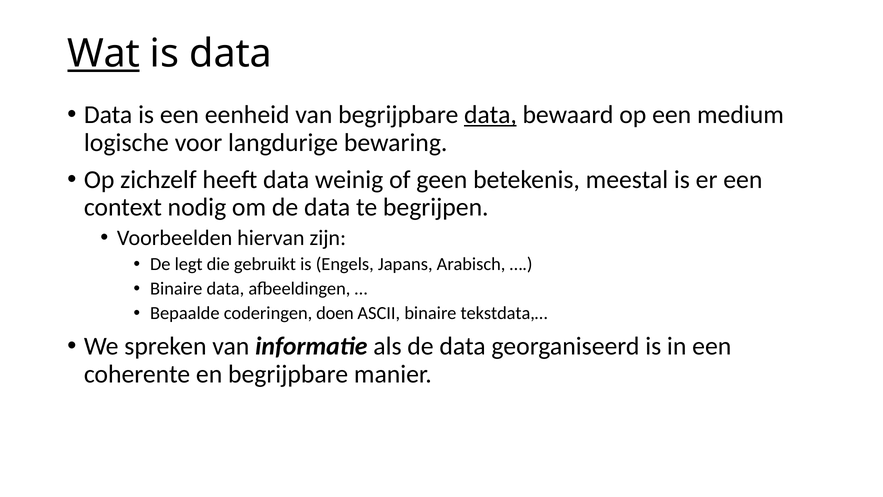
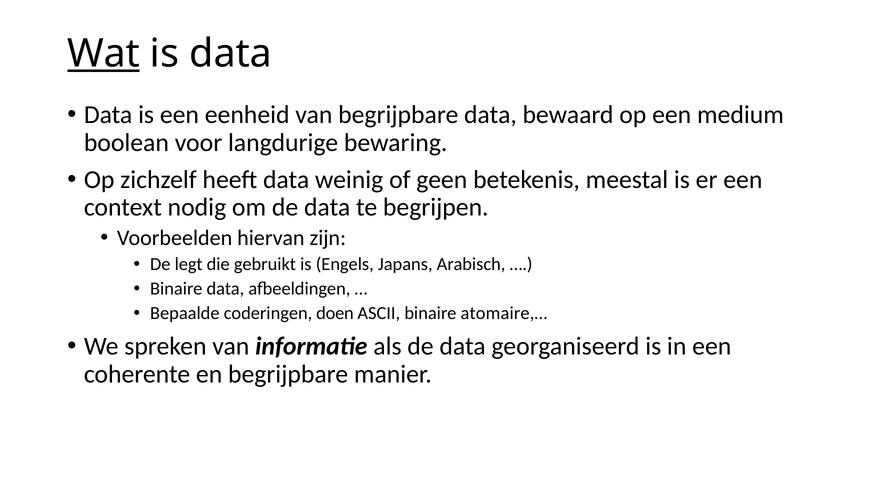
data underline: present -> none (490, 115)
logische: logische -> boolean (126, 142)
tekstdata,…: tekstdata,… -> atomaire,… (504, 313)
